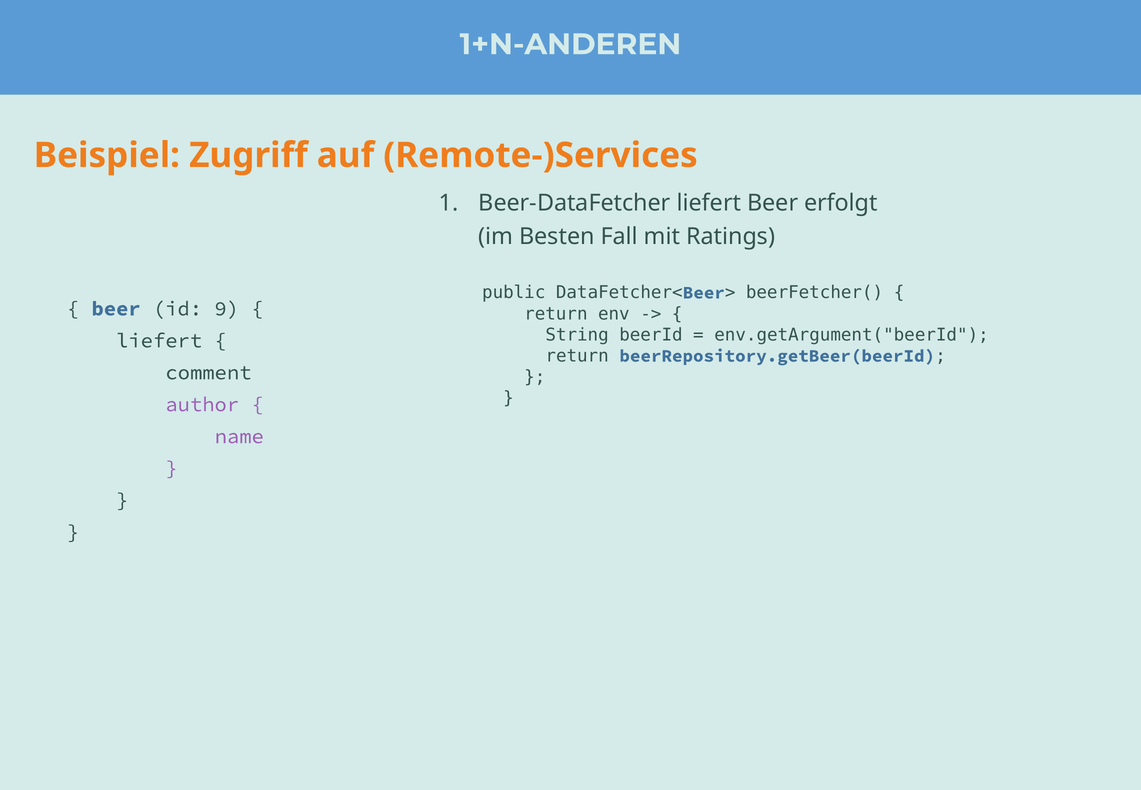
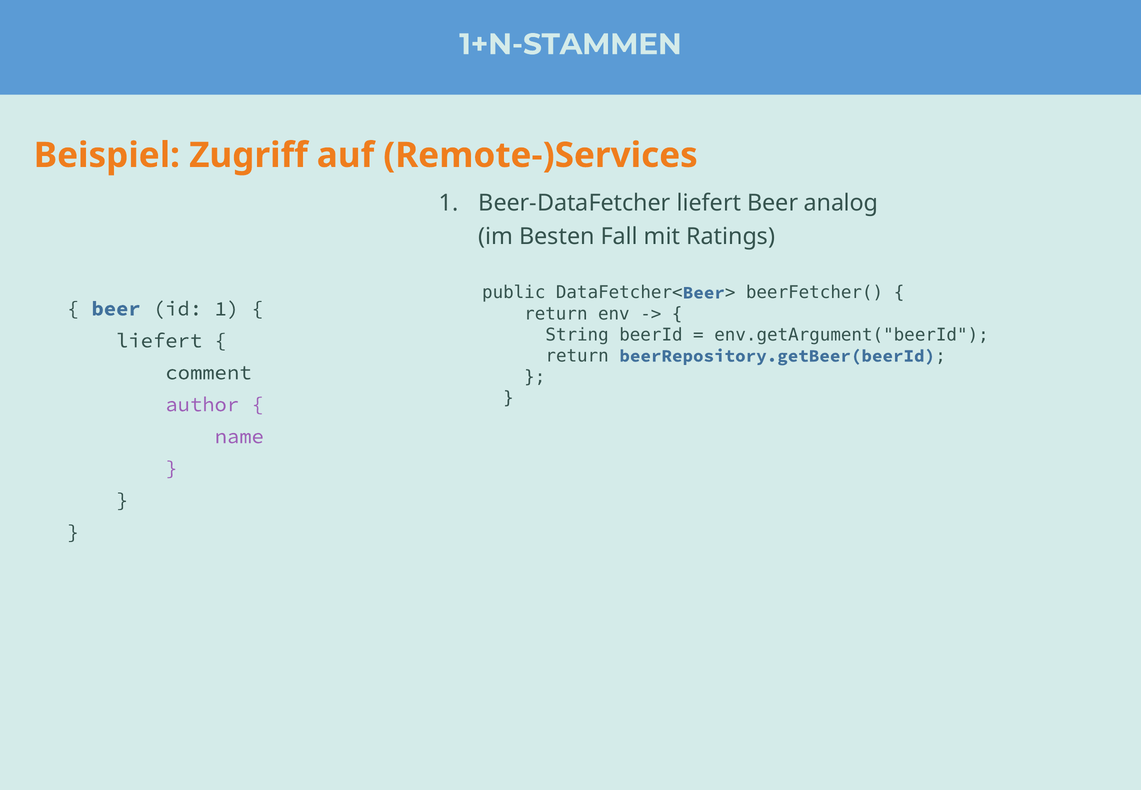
1+N-ANDEREN: 1+N-ANDEREN -> 1+N-STAMMEN (571, 44)
erfolgt: erfolgt -> analog (841, 203)
id 9: 9 -> 1 (227, 309)
